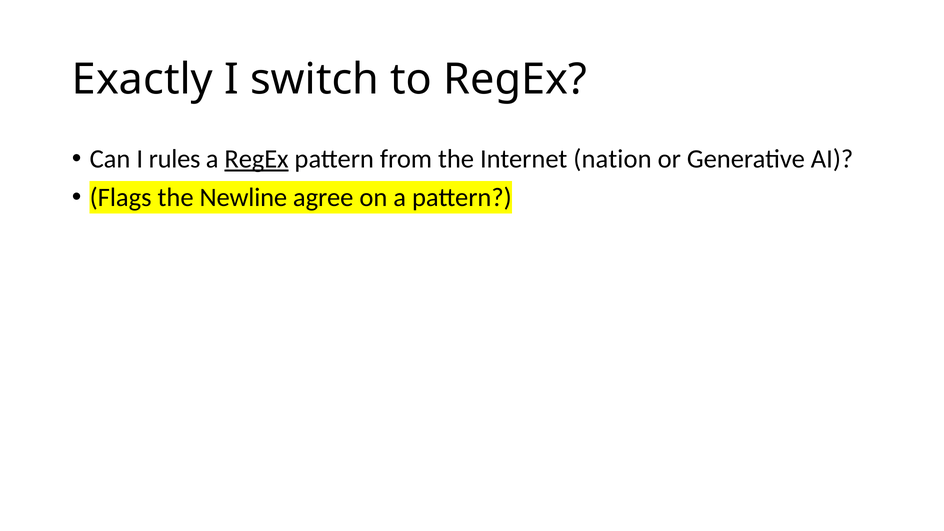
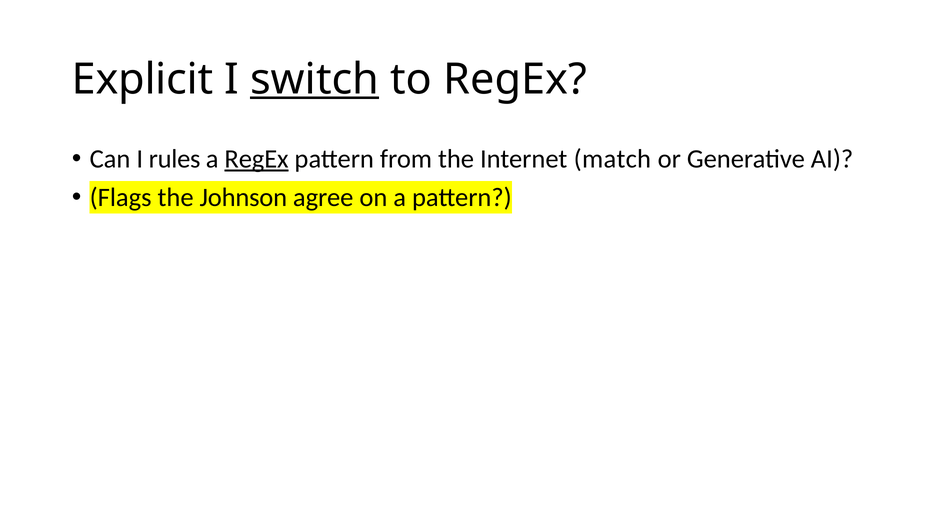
Exactly: Exactly -> Explicit (143, 79)
switch underline: none -> present (315, 79)
nation: nation -> match (612, 159)
Newline: Newline -> Johnson (243, 198)
